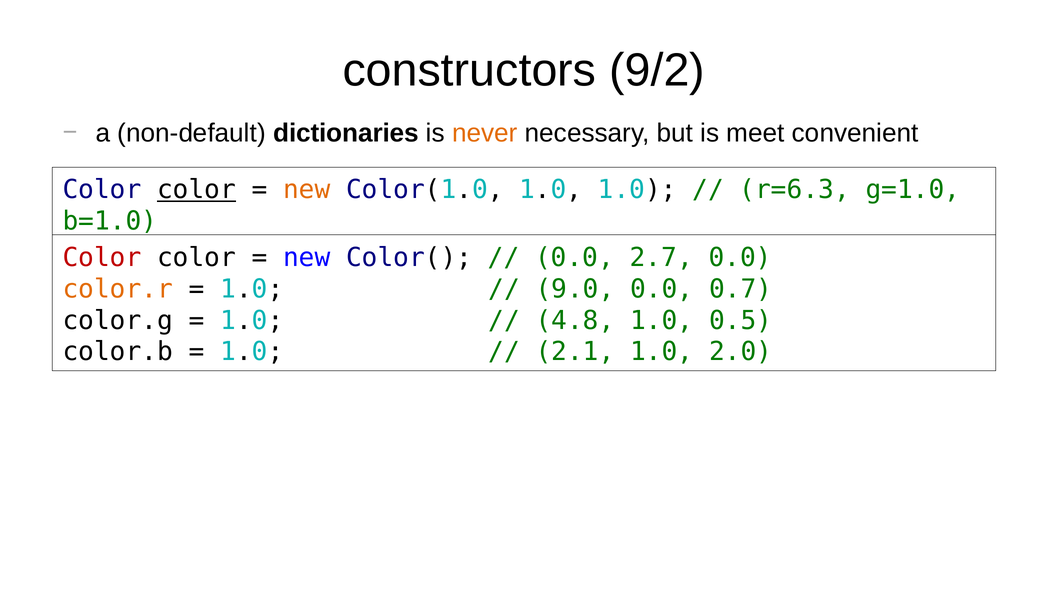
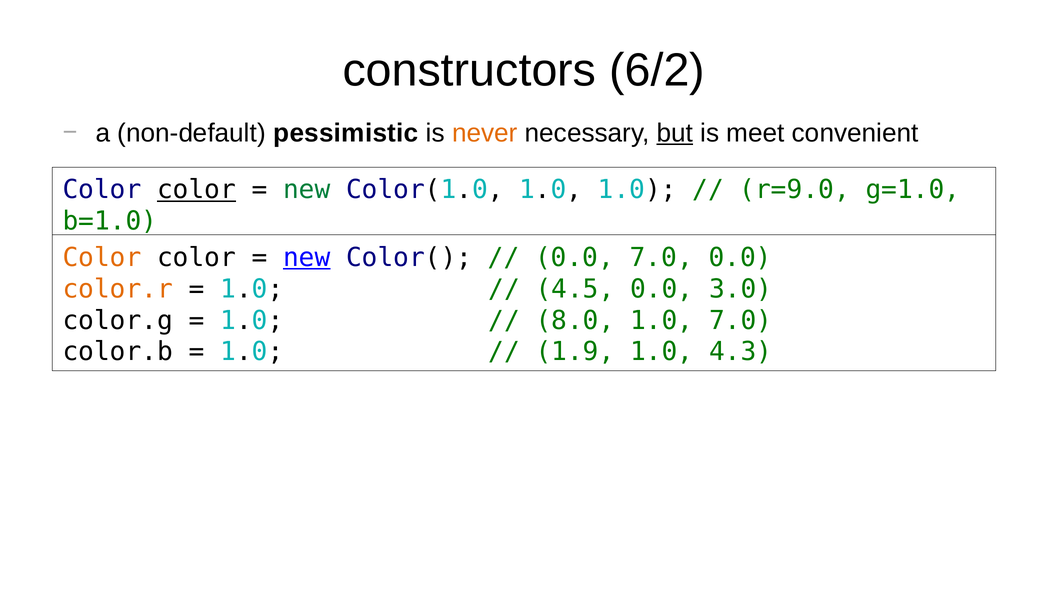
9/2: 9/2 -> 6/2 (657, 71)
dictionaries: dictionaries -> pessimistic (346, 133)
but underline: none -> present (675, 133)
new colour: orange -> green (307, 190)
r=6.3: r=6.3 -> r=9.0 (795, 190)
Color colour: red -> orange (102, 258)
new underline: none -> present (307, 258)
0.0 2.7: 2.7 -> 7.0 (661, 258)
9.0: 9.0 -> 4.5 (575, 289)
0.7: 0.7 -> 3.0 (741, 289)
4.8: 4.8 -> 8.0 (575, 321)
1.0 0.5: 0.5 -> 7.0 (741, 321)
2.1: 2.1 -> 1.9 (575, 352)
2.0: 2.0 -> 4.3 (741, 352)
